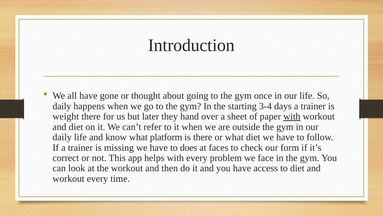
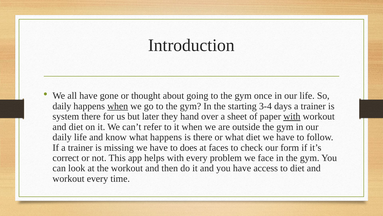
when underline: none -> present (118, 106)
weight: weight -> system (66, 116)
what platform: platform -> happens (166, 137)
